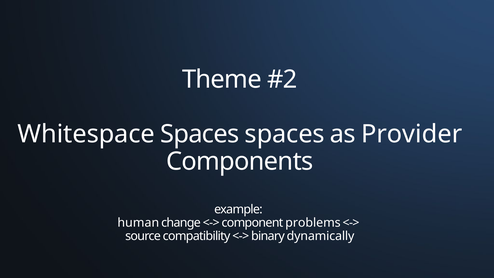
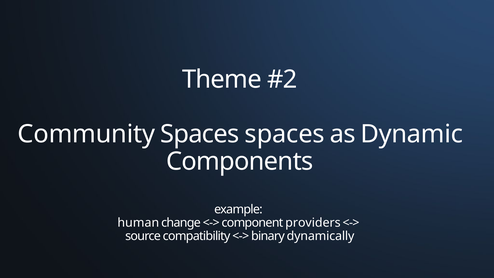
Whitespace: Whitespace -> Community (86, 134)
Provider: Provider -> Dynamic (412, 134)
problems: problems -> providers (313, 223)
